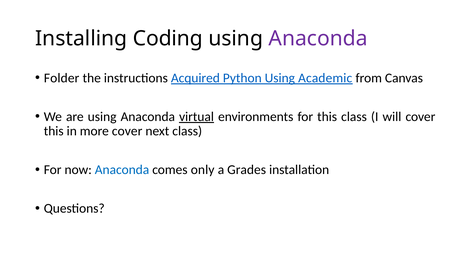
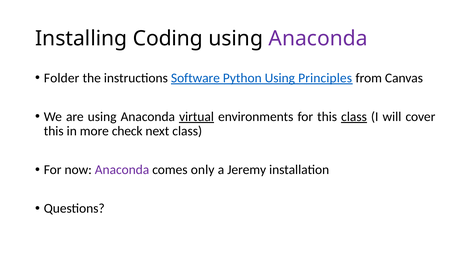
Acquired: Acquired -> Software (195, 78)
Academic: Academic -> Principles (325, 78)
class underline: none -> present (354, 117)
more cover: cover -> check (127, 131)
Anaconda colour: blue -> purple (122, 170)
Grades: Grades -> Jeremy (247, 170)
